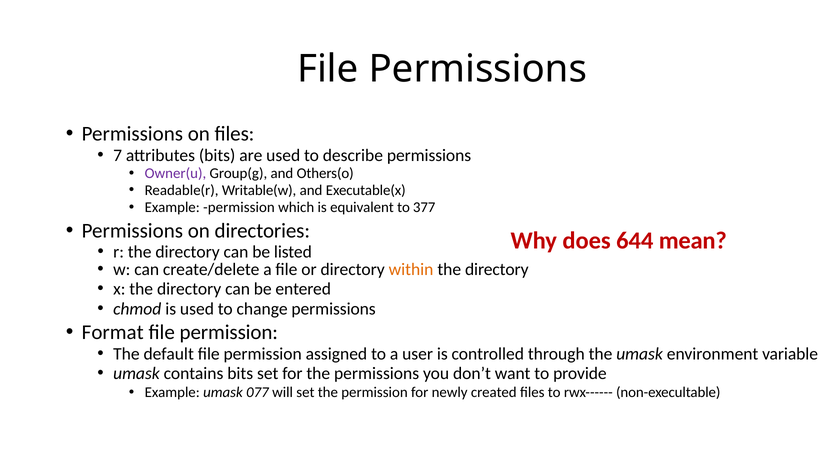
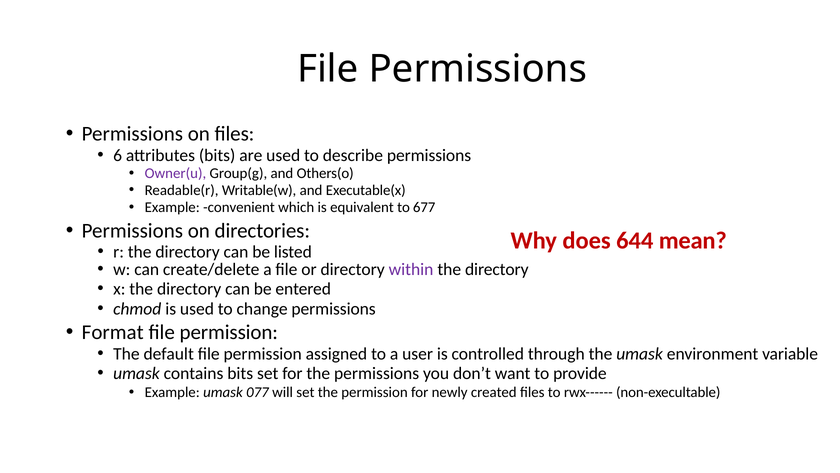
7: 7 -> 6 (118, 155)
Example permission: permission -> convenient (239, 207)
377: 377 -> 677 (424, 207)
within colour: orange -> purple (411, 269)
